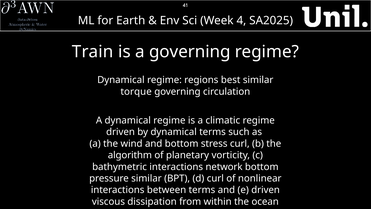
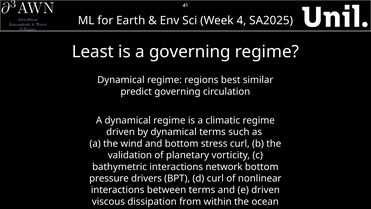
Train: Train -> Least (93, 52)
torque: torque -> predict (136, 91)
algorithm: algorithm -> validation (130, 155)
pressure similar: similar -> drivers (147, 178)
